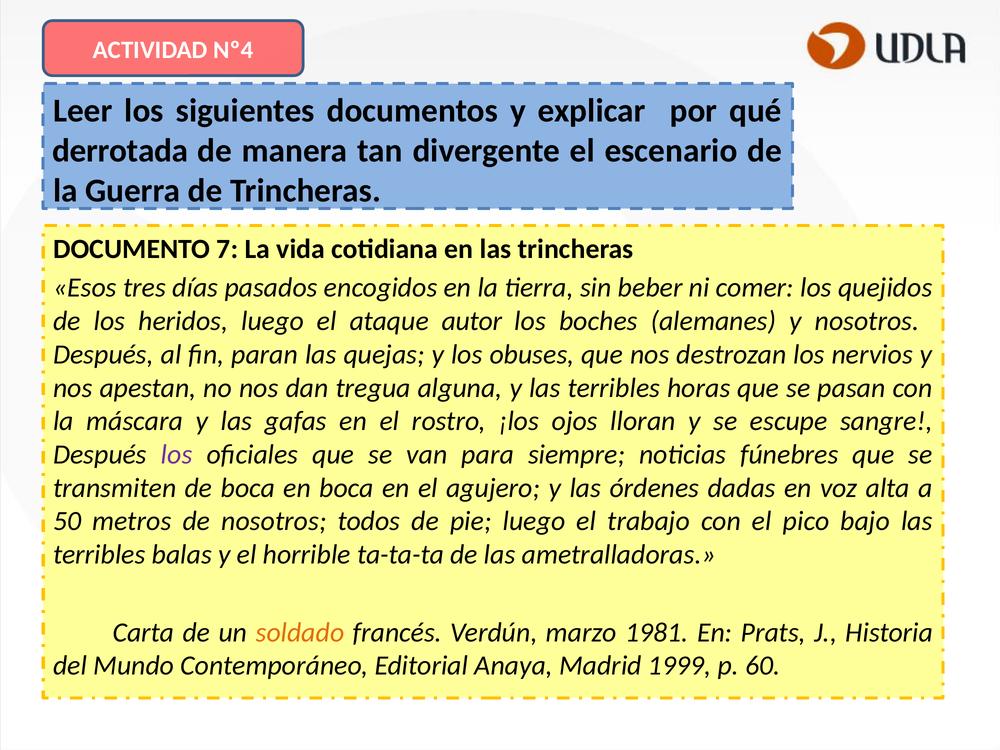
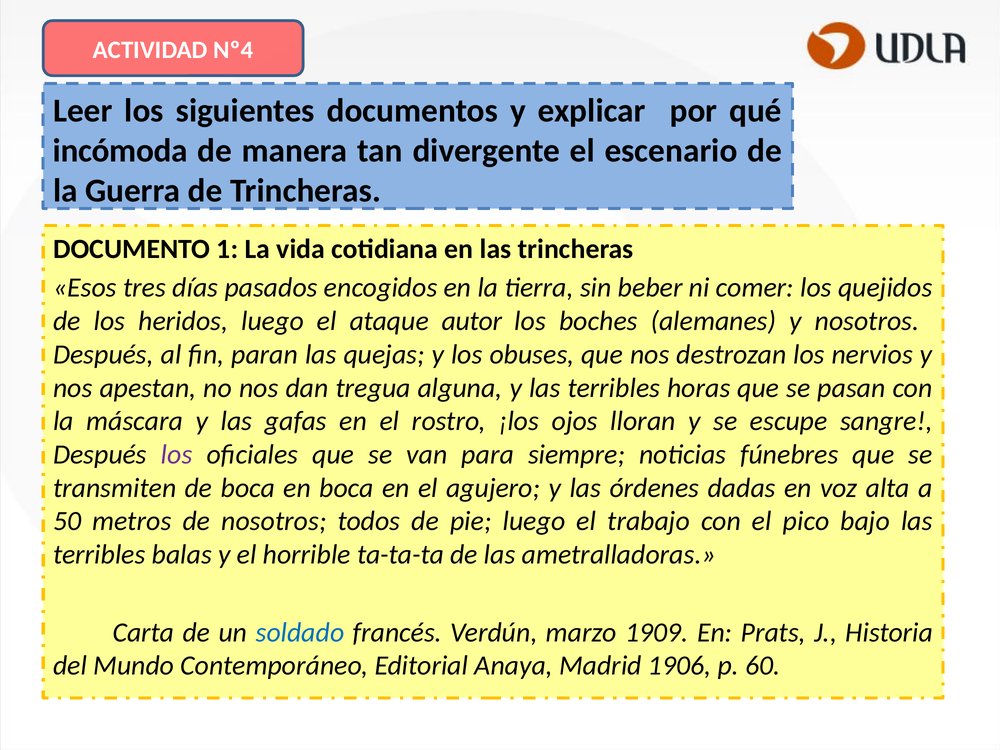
derrotada: derrotada -> incómoda (120, 151)
7: 7 -> 1 (227, 249)
soldado colour: orange -> blue (300, 632)
1981: 1981 -> 1909 (657, 632)
1999: 1999 -> 1906 (680, 666)
